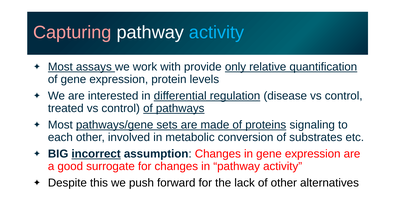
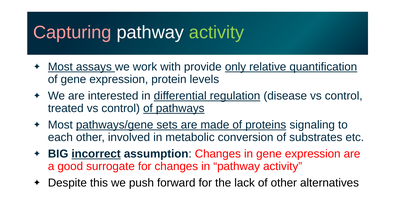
activity colour: light blue -> light green (217, 32)
